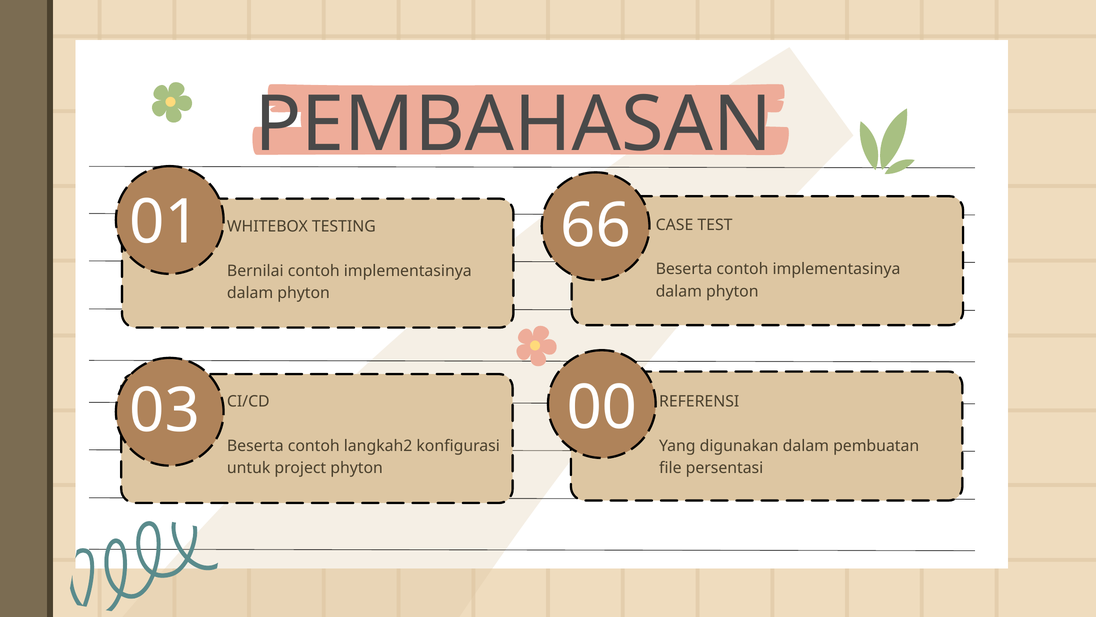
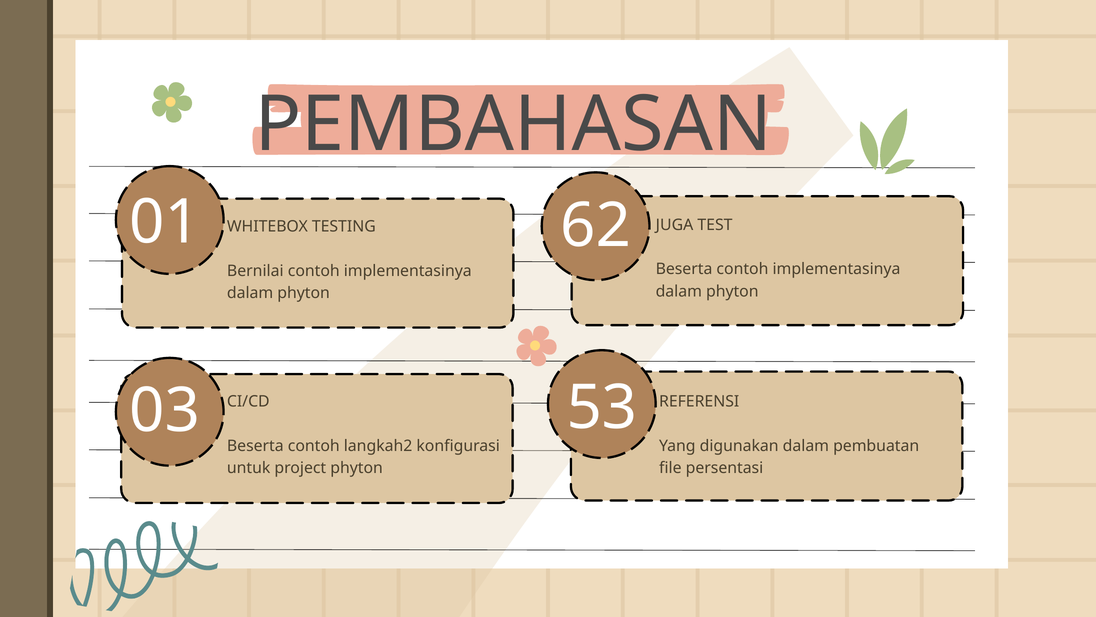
66: 66 -> 62 (596, 226)
CASE: CASE -> JUGA (674, 225)
00: 00 -> 53 (602, 408)
